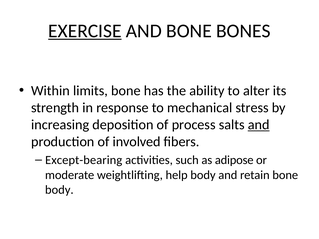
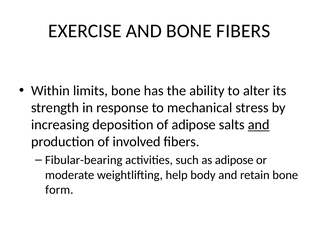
EXERCISE underline: present -> none (85, 31)
BONE BONES: BONES -> FIBERS (243, 31)
of process: process -> adipose (194, 125)
Except-bearing: Except-bearing -> Fibular-bearing (84, 160)
body: body -> form (59, 190)
